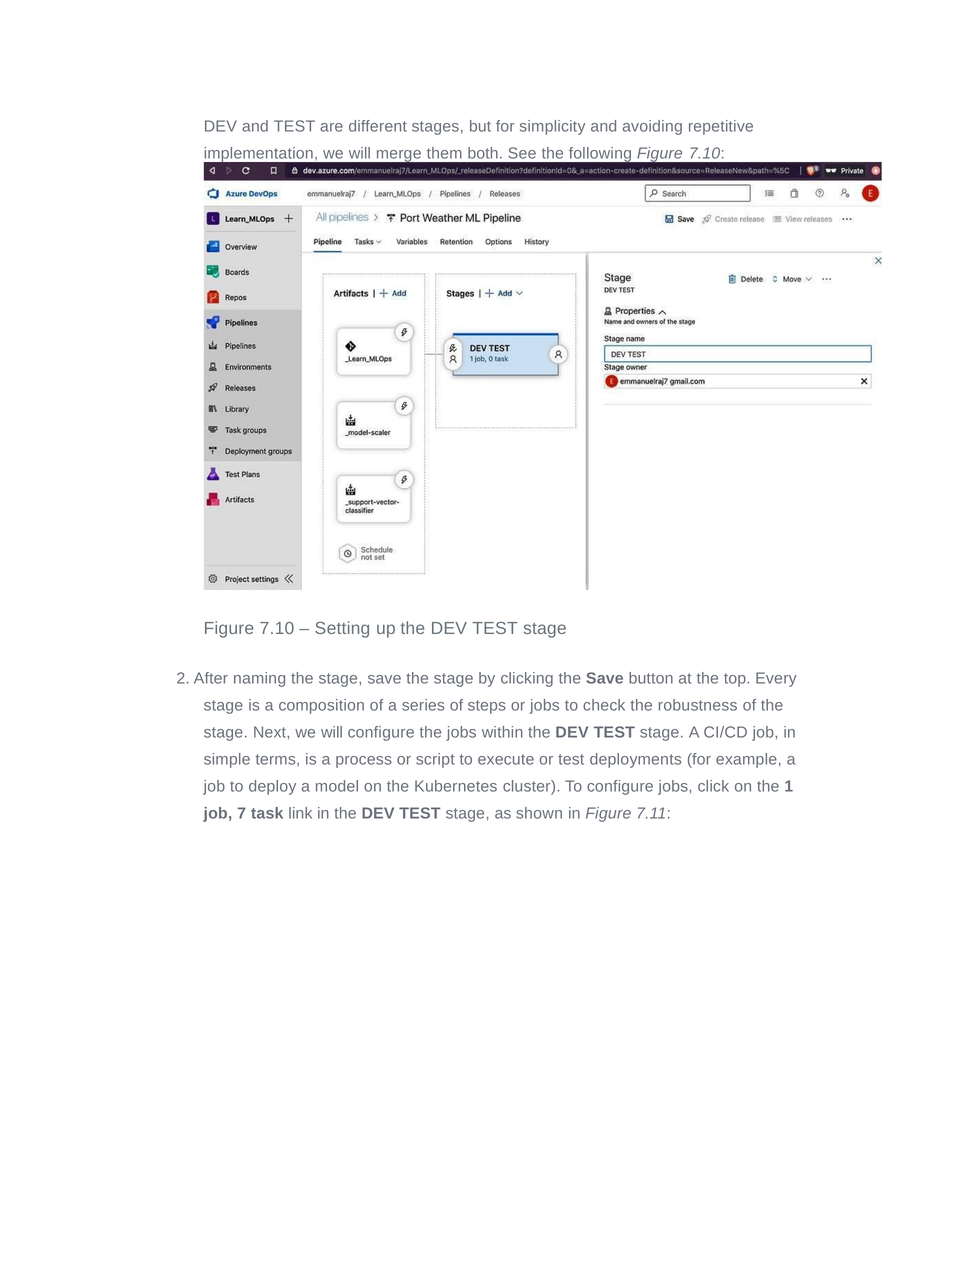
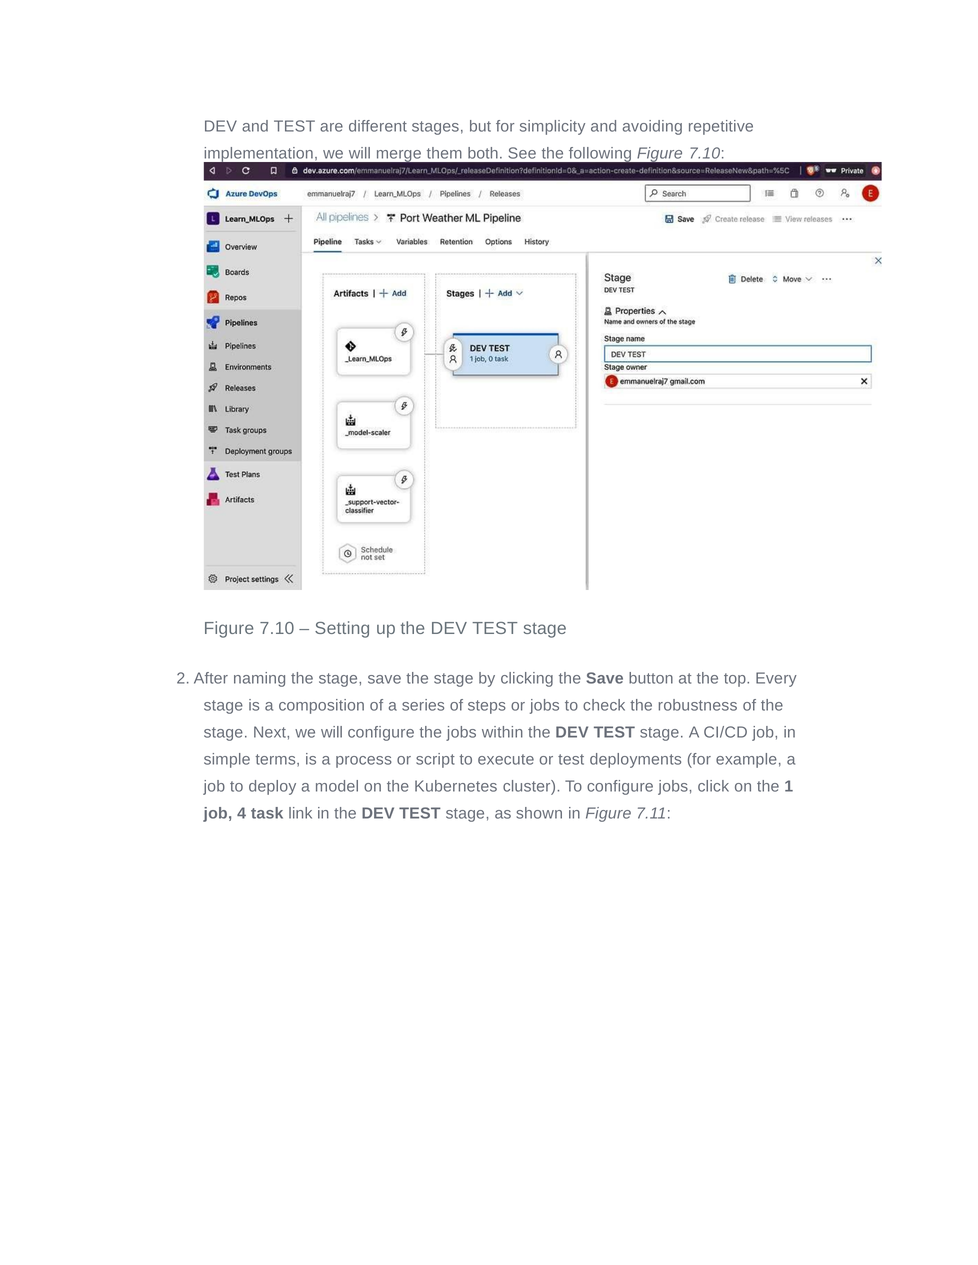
7: 7 -> 4 (242, 814)
